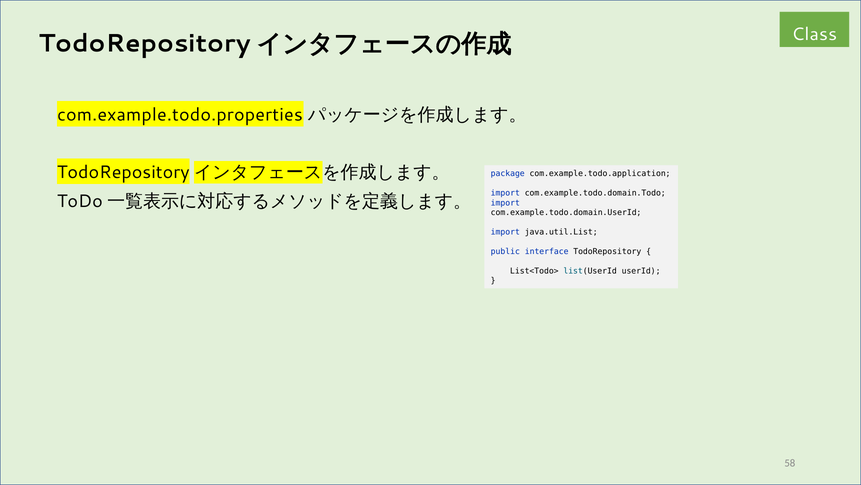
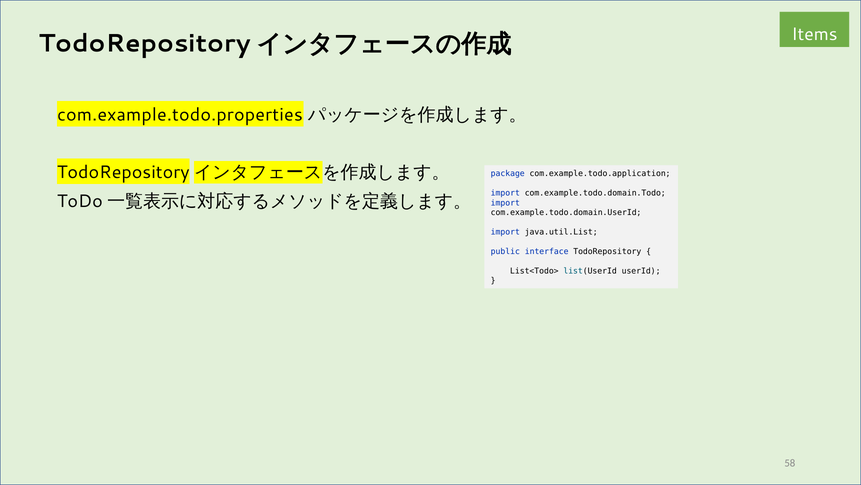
Class: Class -> Items (814, 34)
